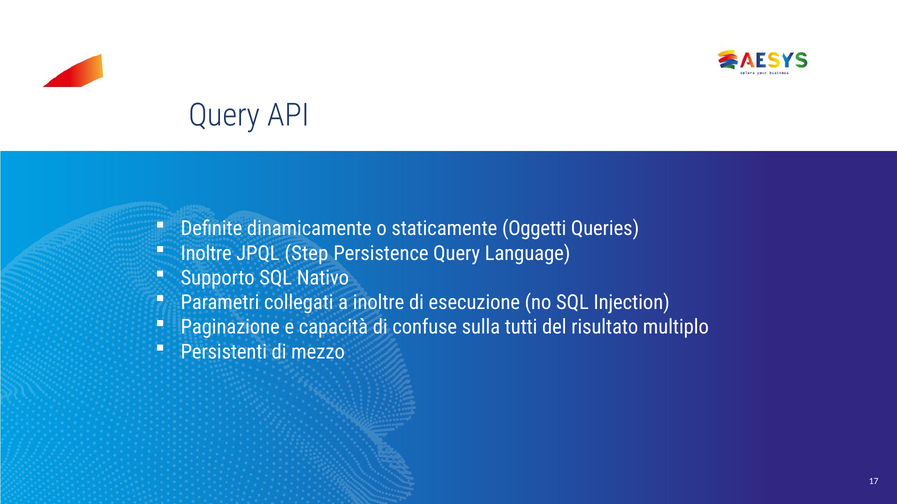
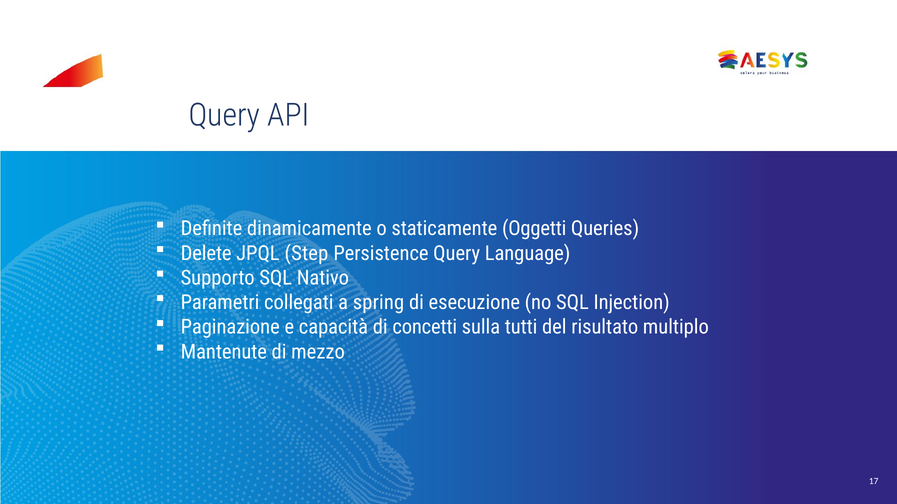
Inoltre: Inoltre -> Delete (206, 254)
a inoltre: inoltre -> spring (378, 303)
confuse: confuse -> concetti (425, 328)
Persistenti: Persistenti -> Mantenute (224, 352)
